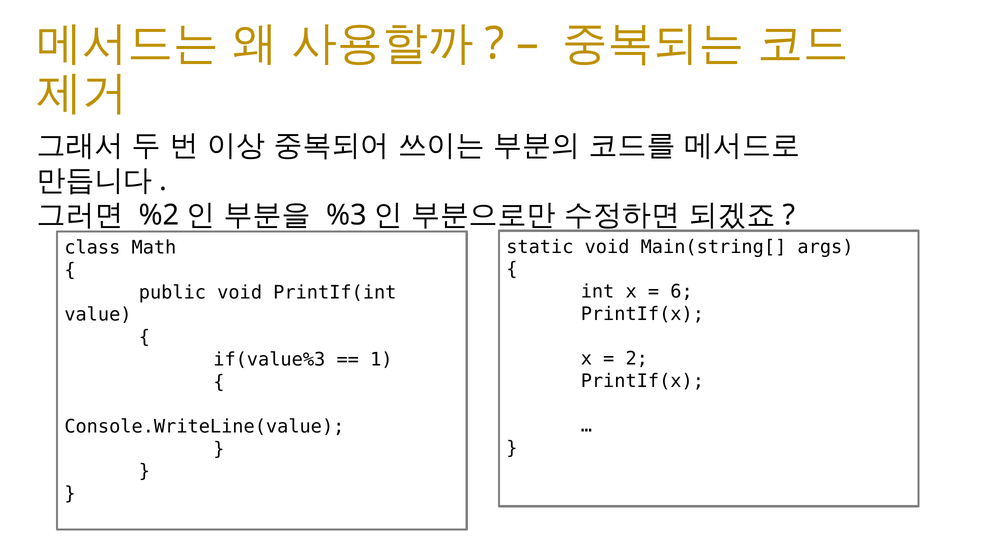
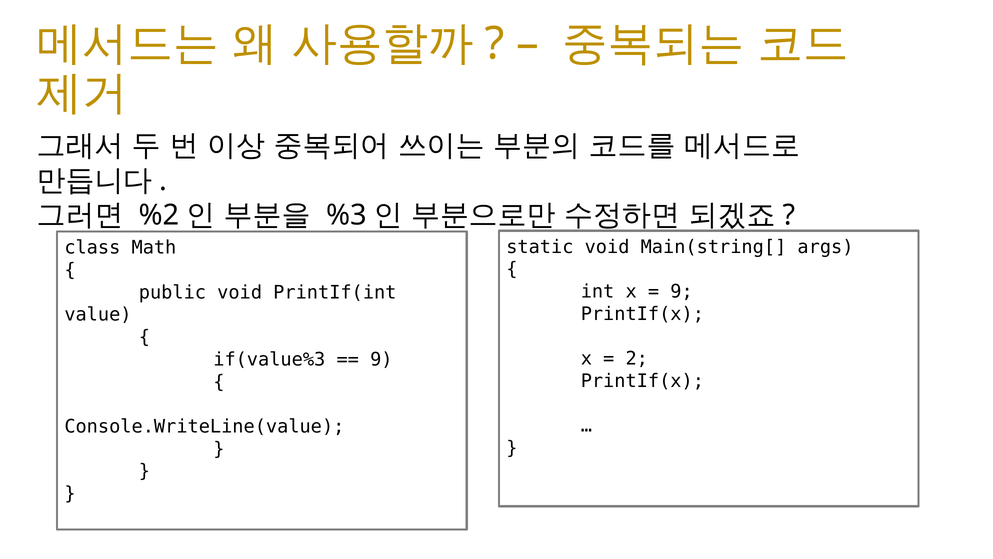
6: 6 -> 9 (682, 291)
1: 1 -> 9 (381, 359)
